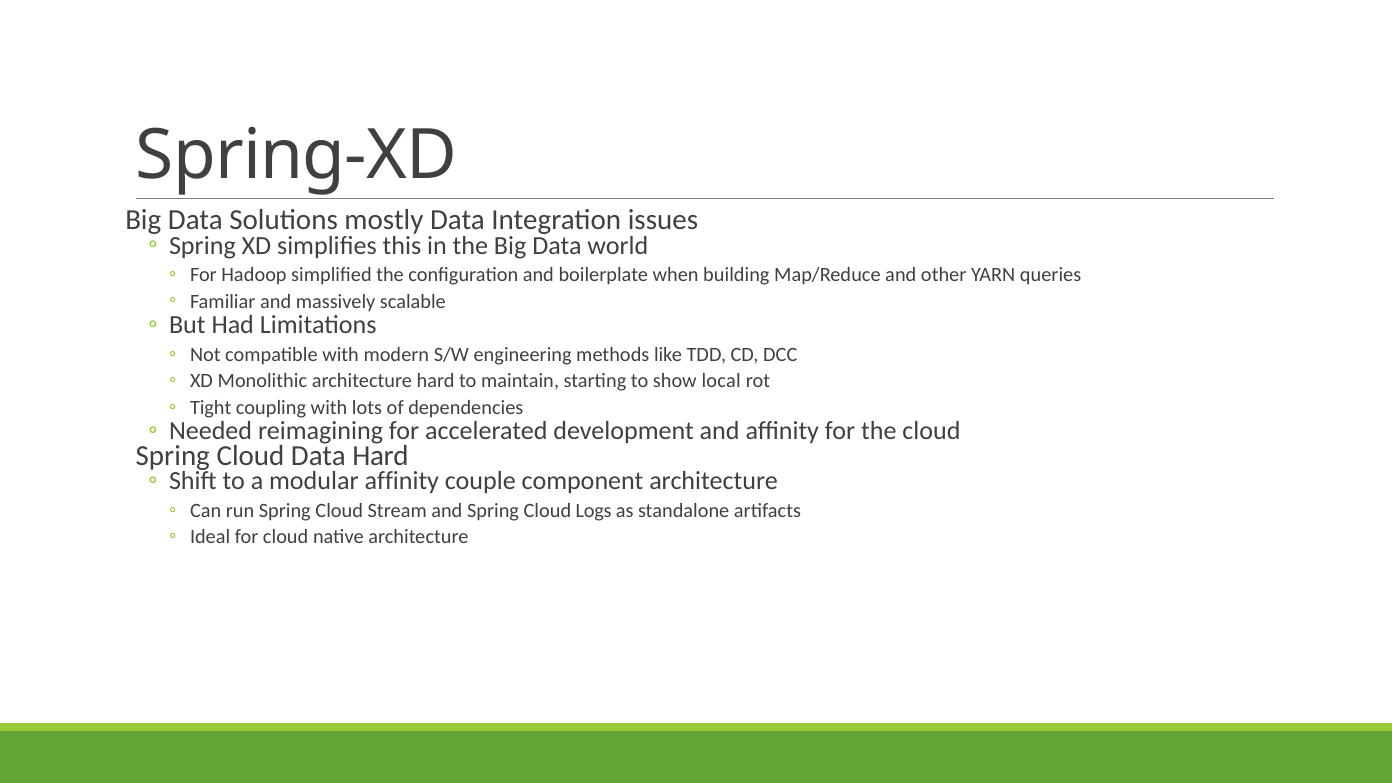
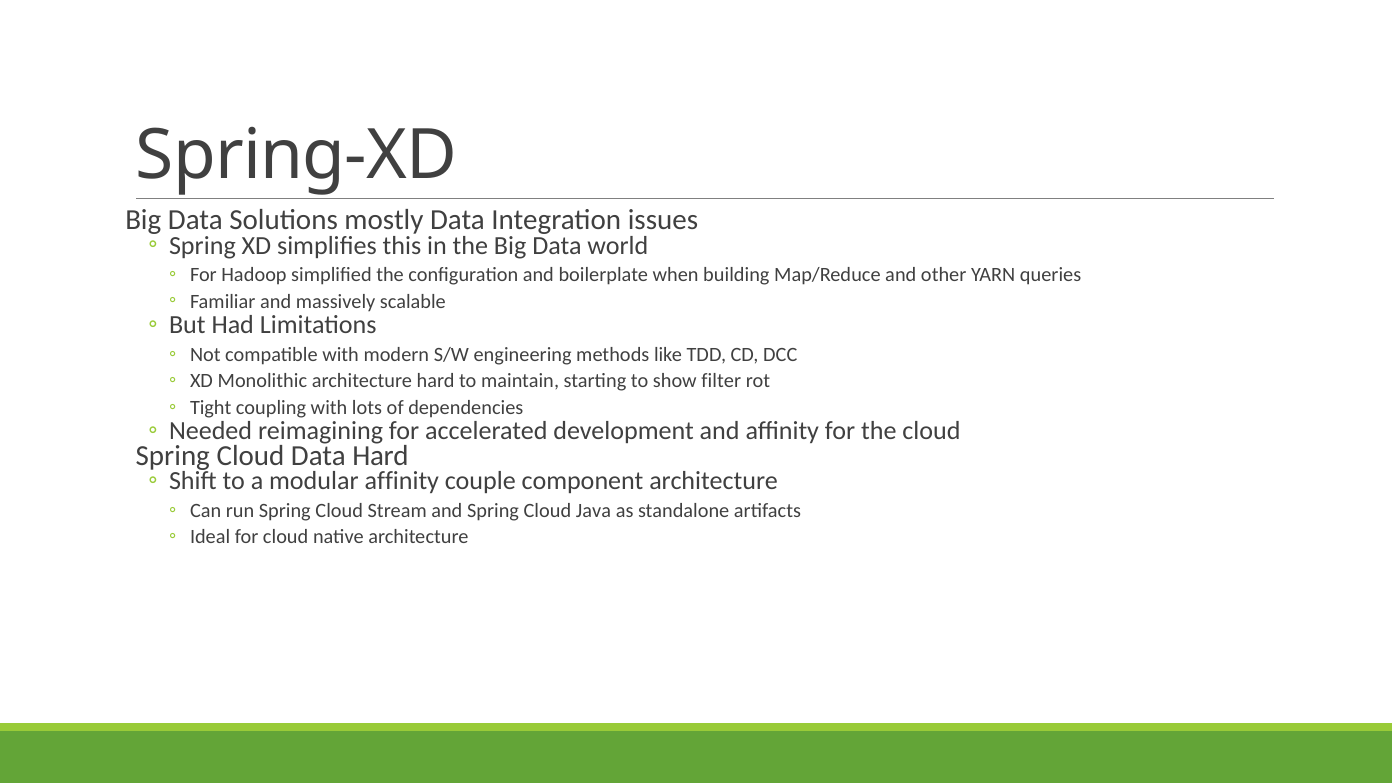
local: local -> filter (721, 381)
Logs: Logs -> Java (593, 511)
